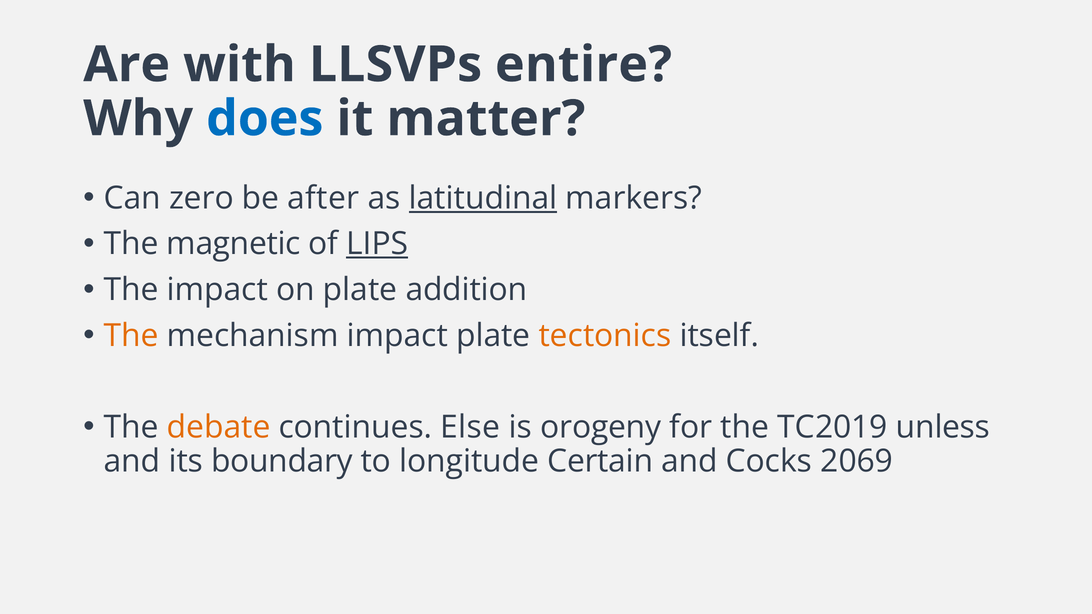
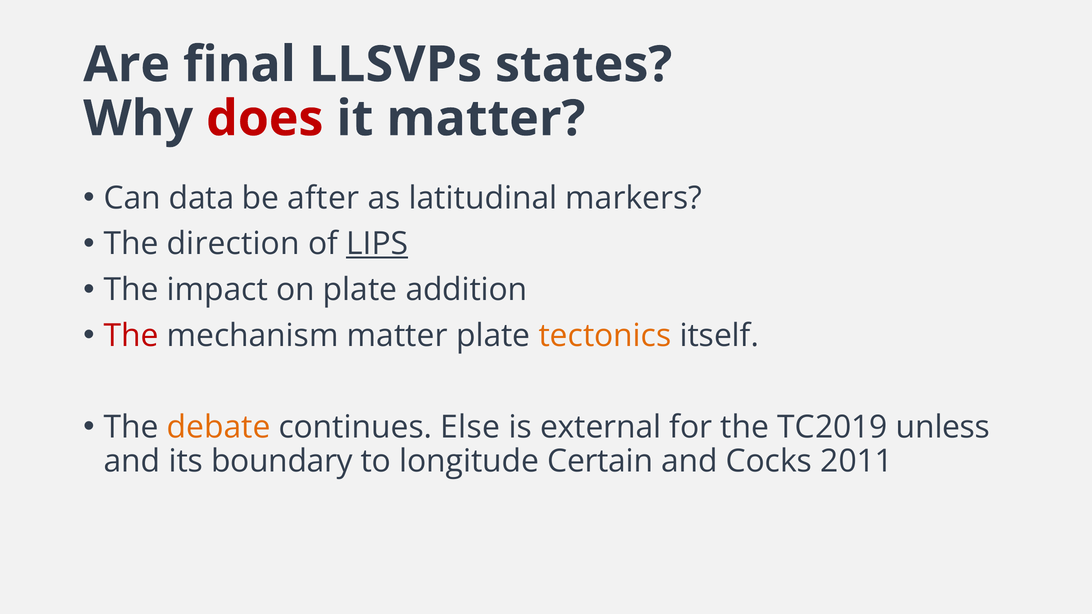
with: with -> final (240, 65)
entire: entire -> states (584, 65)
does colour: blue -> red (265, 119)
zero: zero -> data (202, 198)
latitudinal underline: present -> none (483, 198)
magnetic: magnetic -> direction (233, 244)
The colour: orange -> red (131, 336)
mechanism impact: impact -> matter (397, 336)
orogeny: orogeny -> external (601, 427)
2069: 2069 -> 2011 (857, 462)
